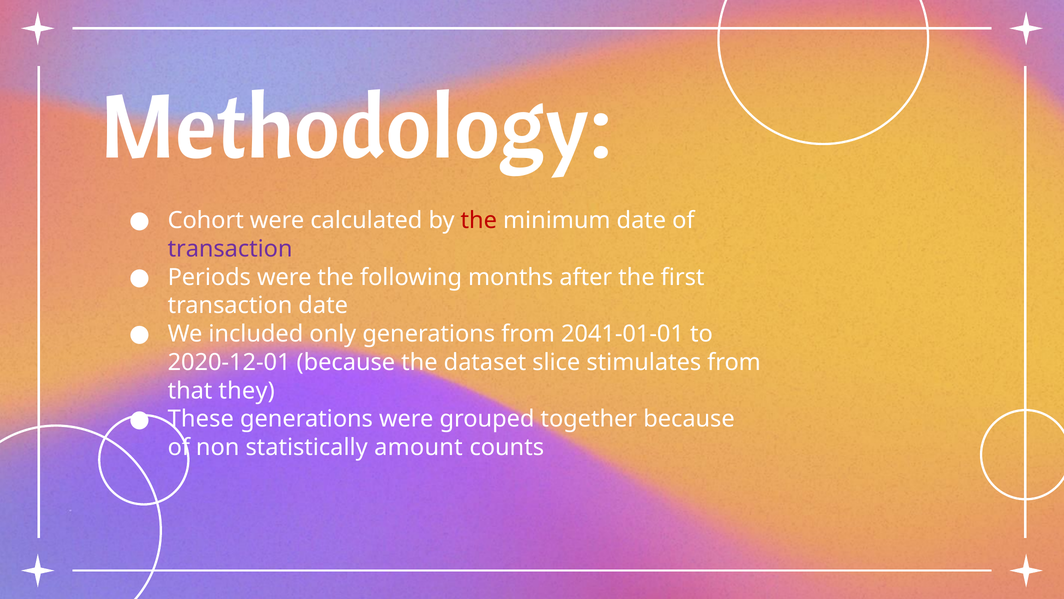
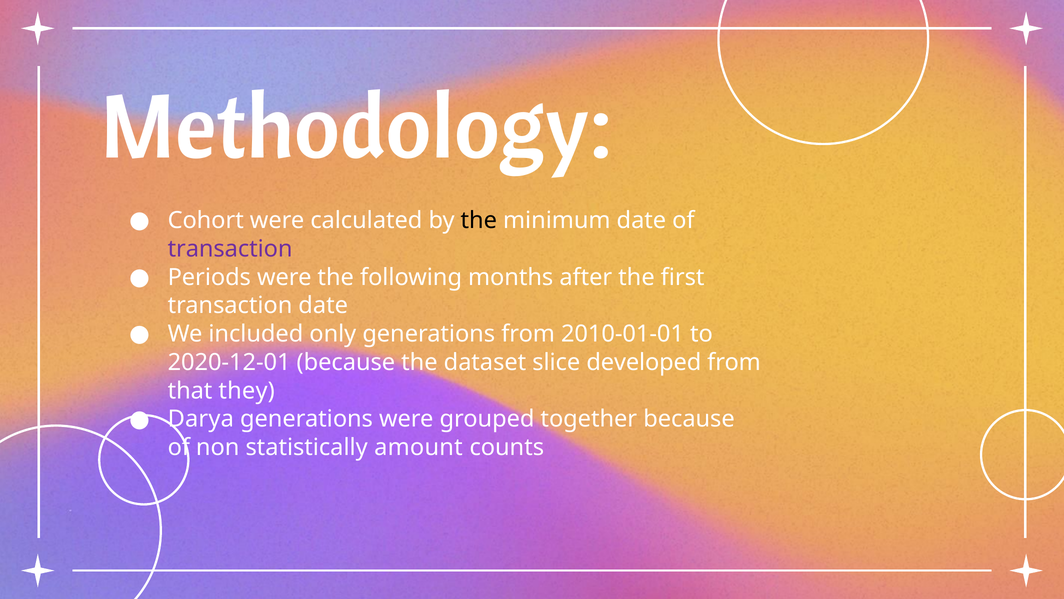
the colour: red -> black (479, 220)
2041-01-01: 2041-01-01 -> 2010-01-01 (622, 334)
stimulates: stimulates -> developed (644, 362)
These: These -> Darya (201, 419)
